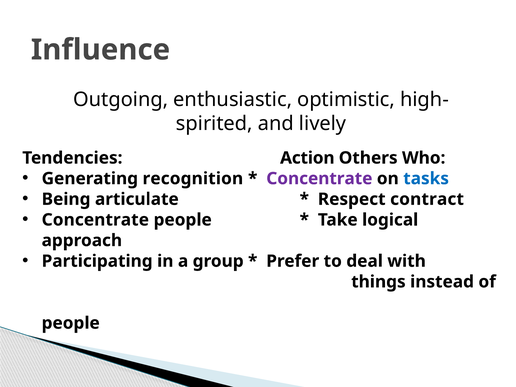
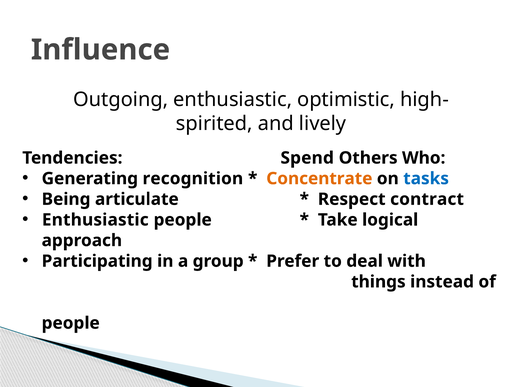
Action: Action -> Spend (307, 158)
Concentrate colour: purple -> orange (319, 179)
Concentrate: Concentrate -> Enthusiastic (95, 220)
